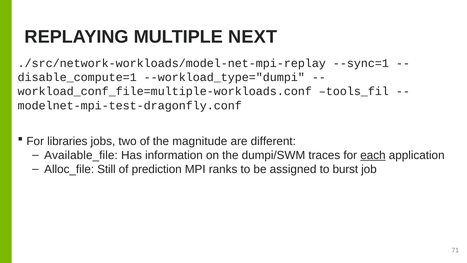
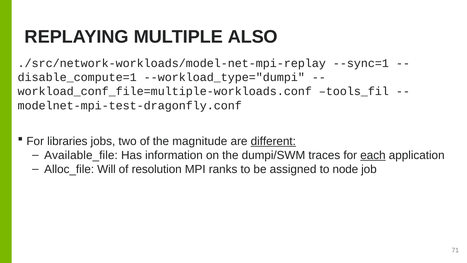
NEXT: NEXT -> ALSO (253, 37)
different underline: none -> present (273, 141)
Still: Still -> Will (106, 169)
prediction: prediction -> resolution (157, 169)
burst: burst -> node (345, 169)
